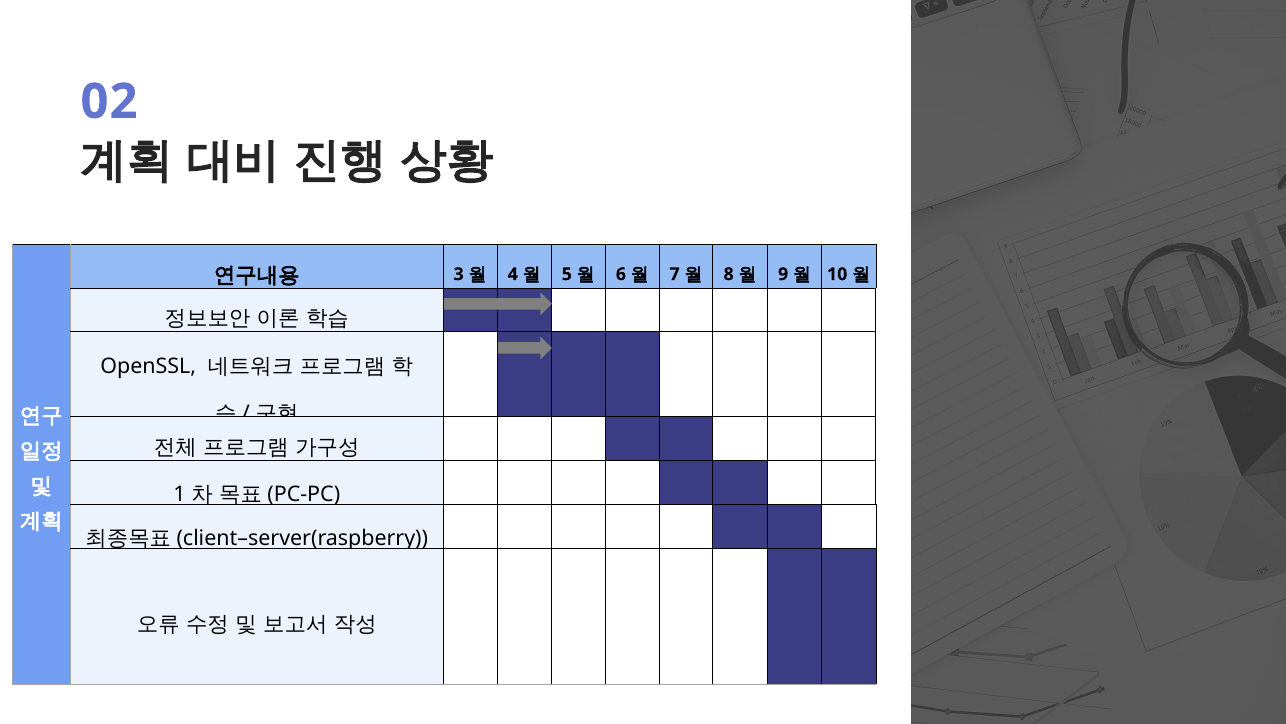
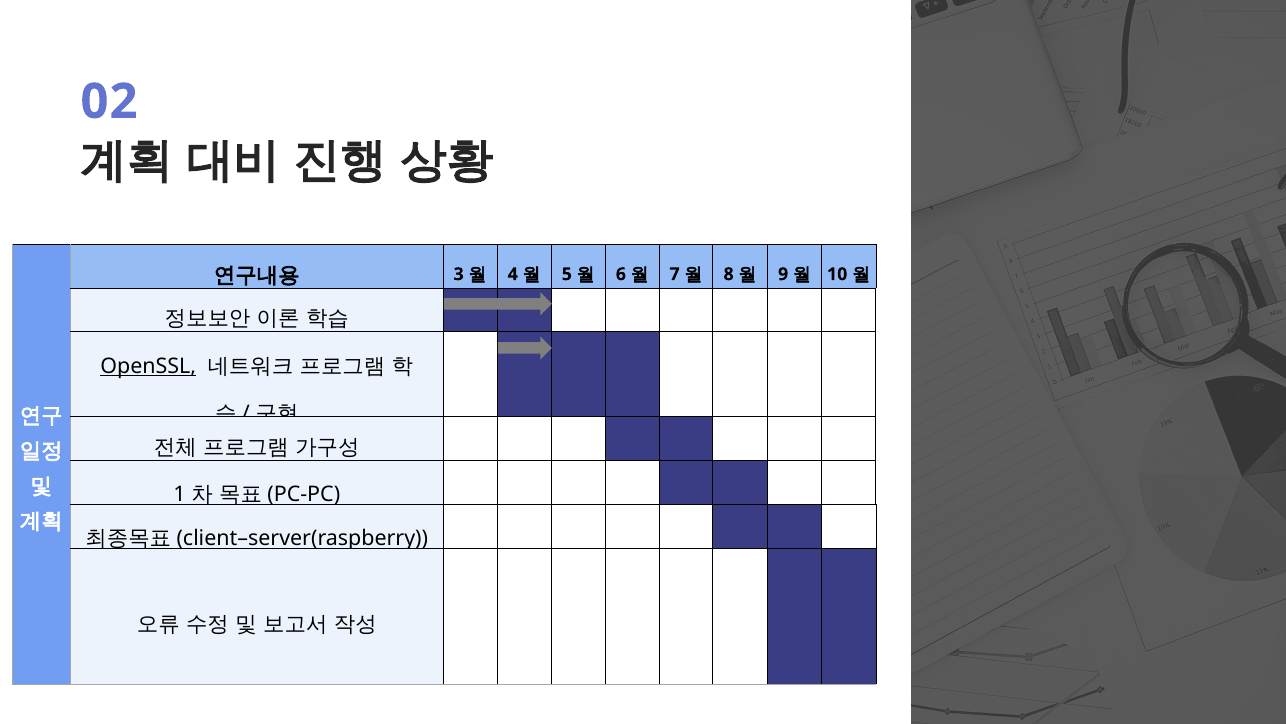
OpenSSL underline: none -> present (148, 366)
